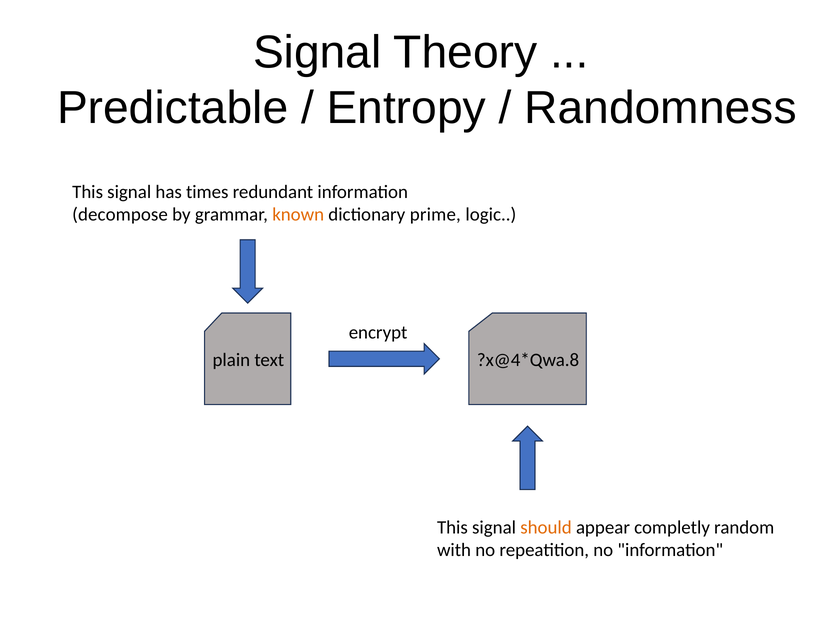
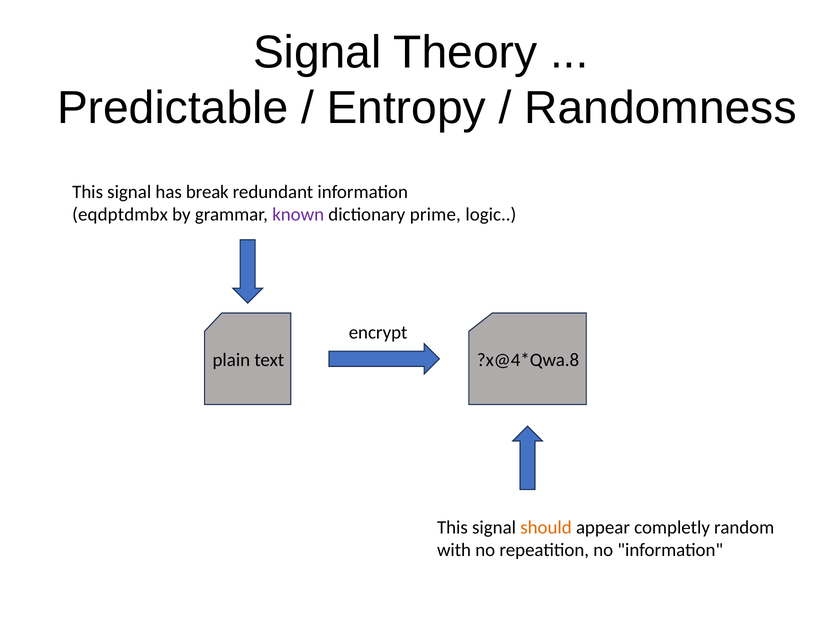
times: times -> break (207, 192)
decompose: decompose -> eqdptdmbx (120, 214)
known colour: orange -> purple (298, 214)
